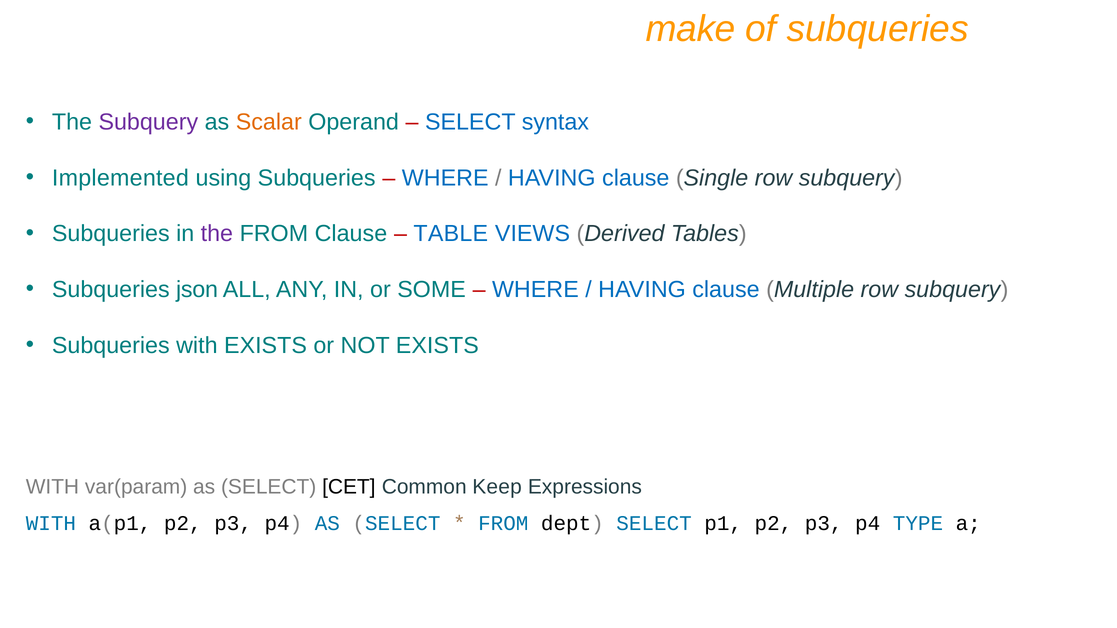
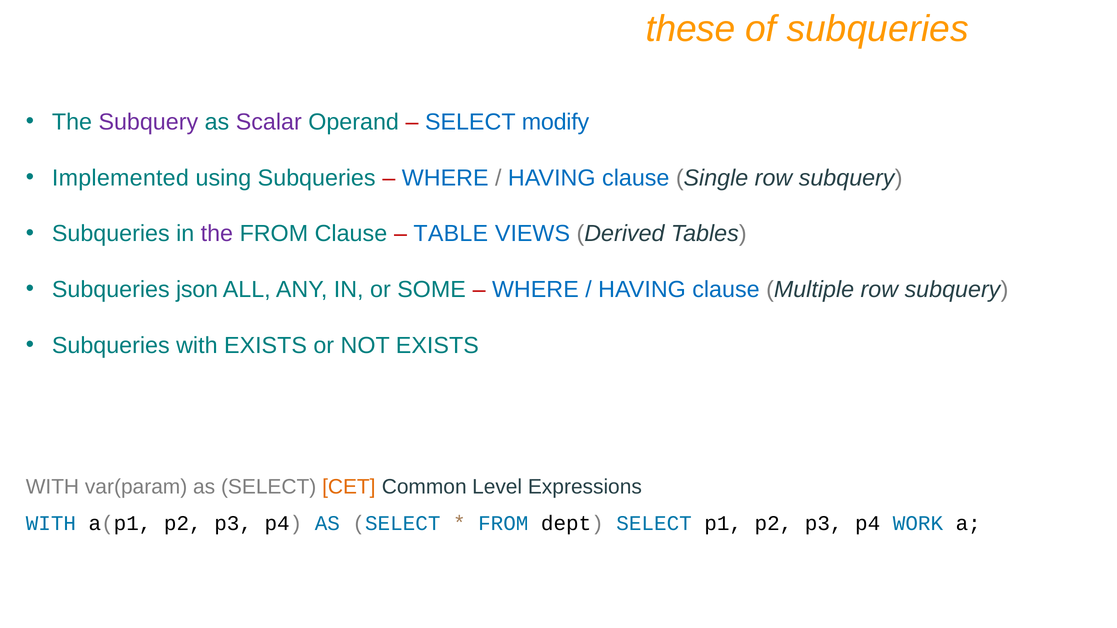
make: make -> these (691, 29)
Scalar colour: orange -> purple (269, 122)
syntax: syntax -> modify (555, 122)
CET colour: black -> orange (349, 487)
Keep: Keep -> Level (497, 487)
TYPE: TYPE -> WORK (918, 523)
